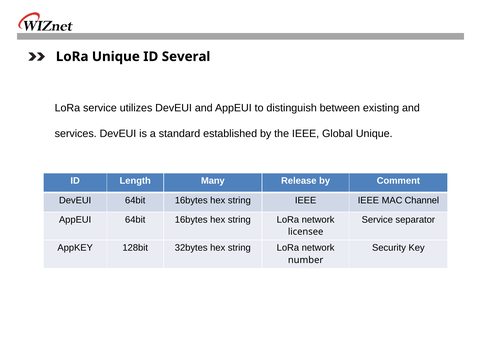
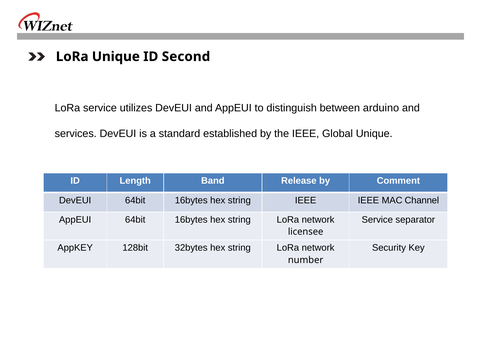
Several: Several -> Second (186, 57)
existing: existing -> arduino (381, 108)
Many: Many -> Band (213, 181)
